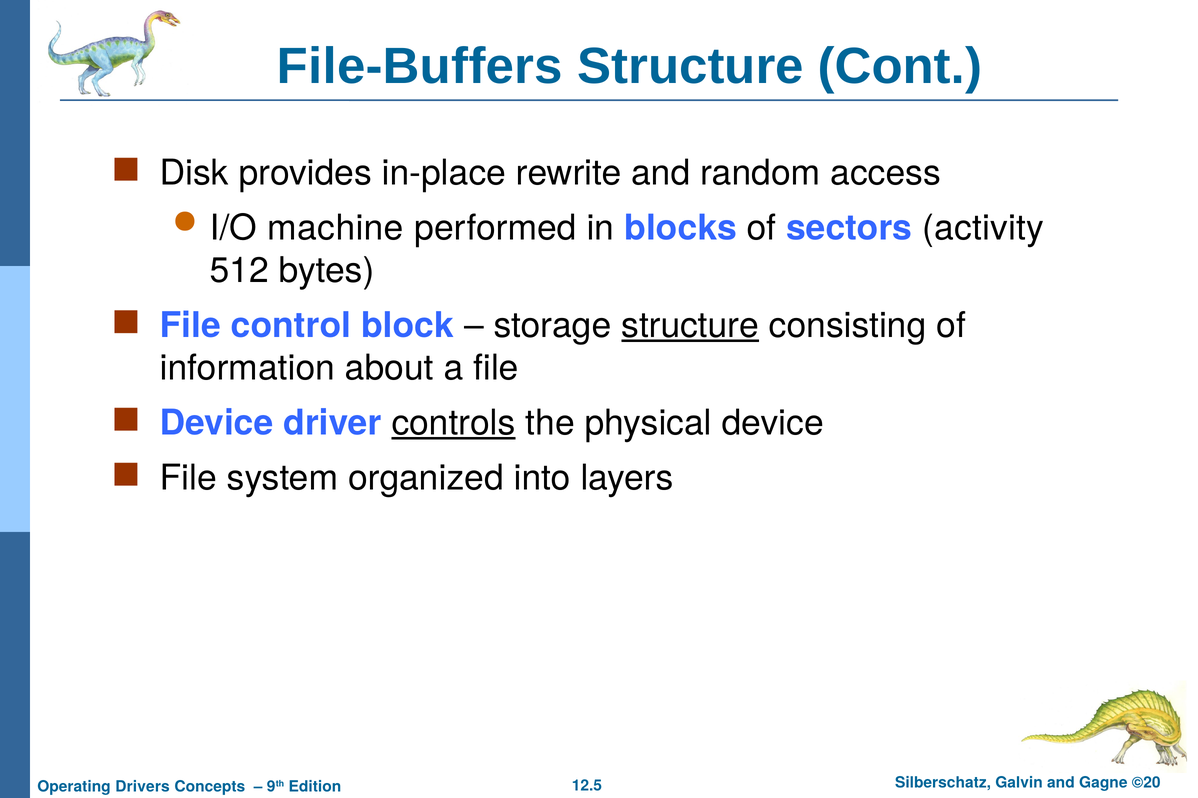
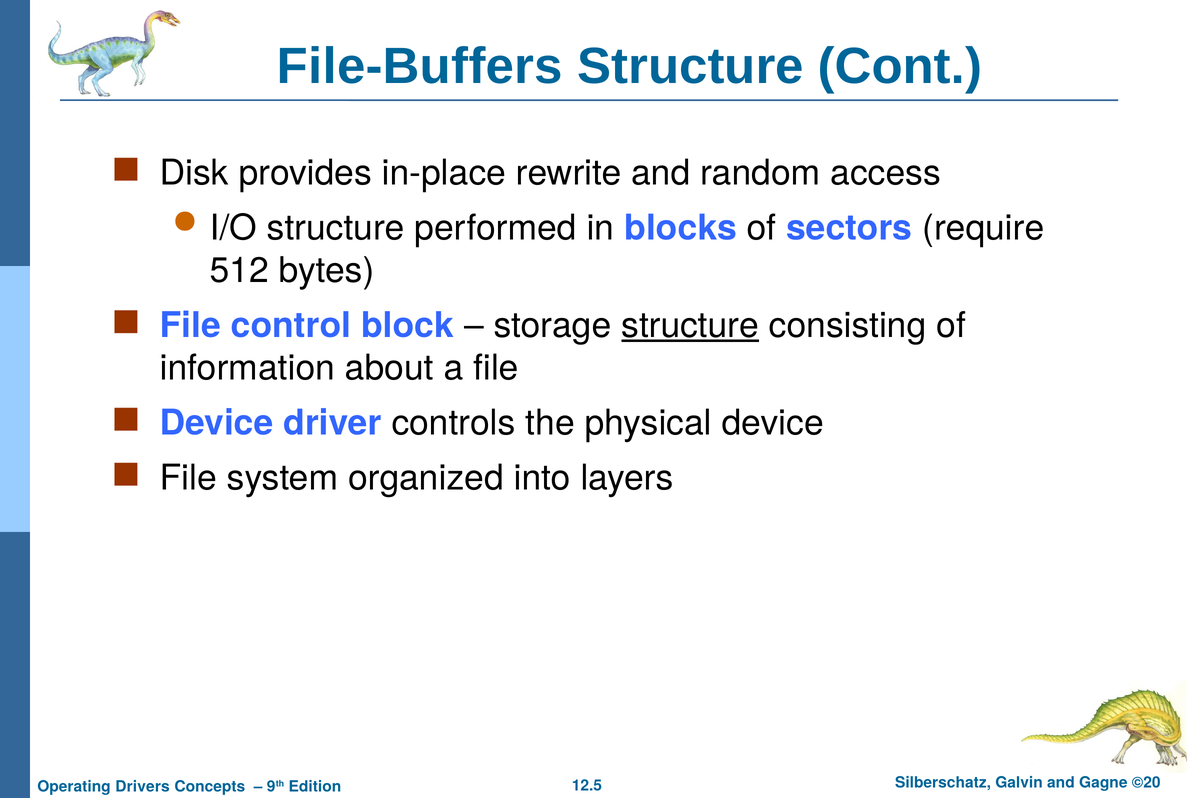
I/O machine: machine -> structure (336, 228)
activity: activity -> require (983, 228)
controls underline: present -> none (454, 423)
